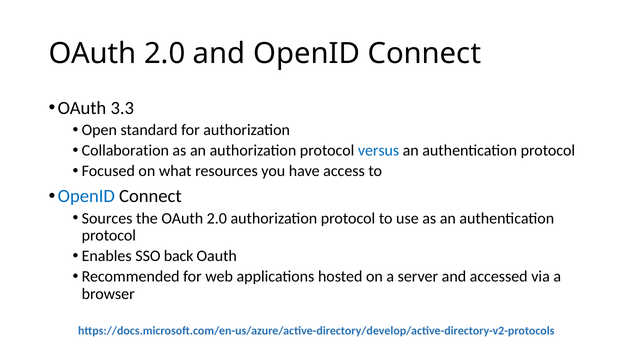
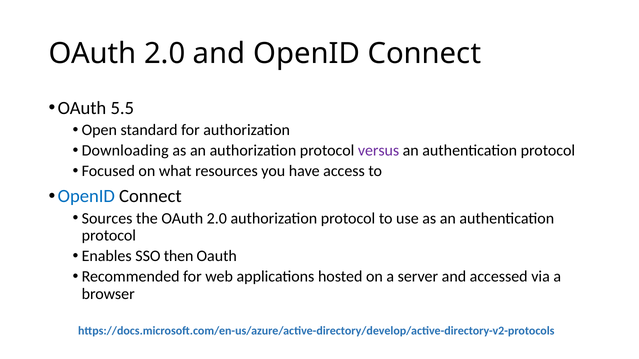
3.3: 3.3 -> 5.5 (122, 108)
Collaboration: Collaboration -> Downloading (125, 151)
versus colour: blue -> purple (379, 151)
back: back -> then (179, 256)
